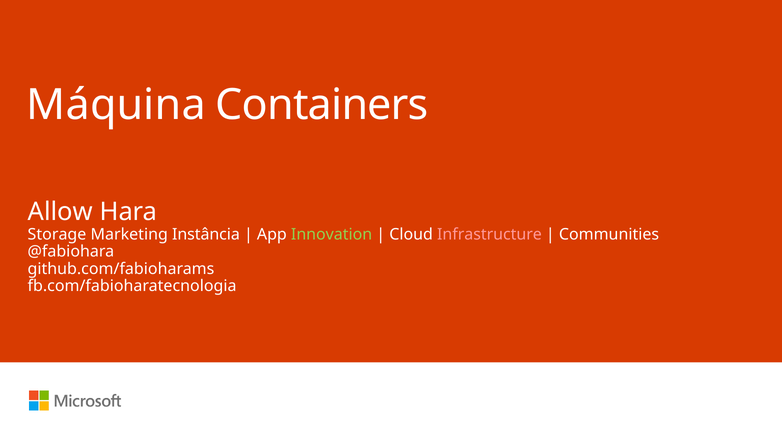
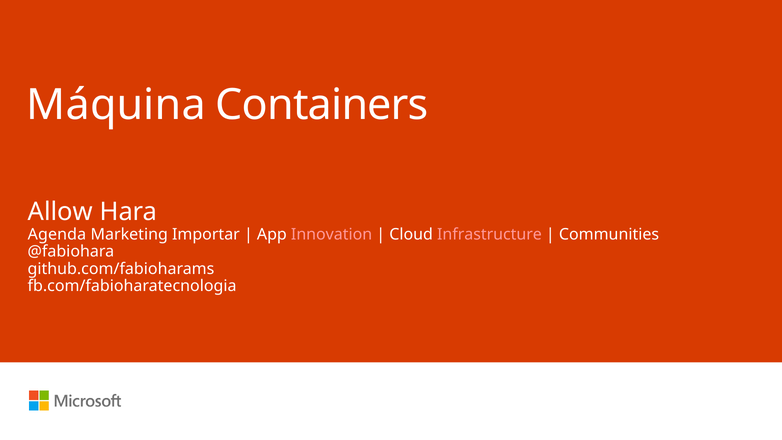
Storage: Storage -> Agenda (57, 234)
Instância: Instância -> Importar (206, 234)
Innovation colour: light green -> pink (332, 234)
